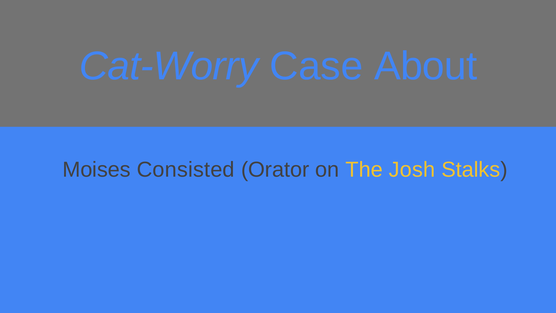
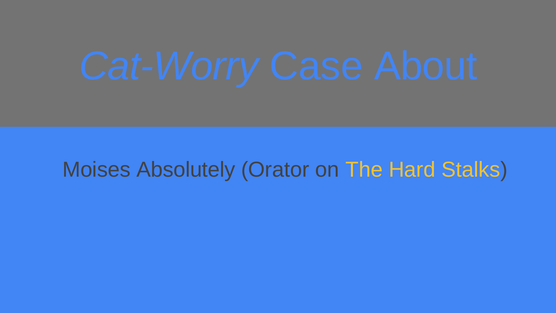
Consisted: Consisted -> Absolutely (186, 170)
Josh: Josh -> Hard (412, 170)
